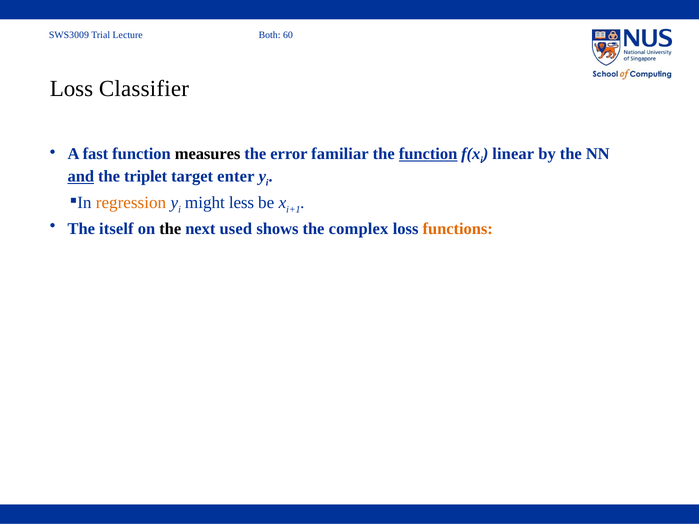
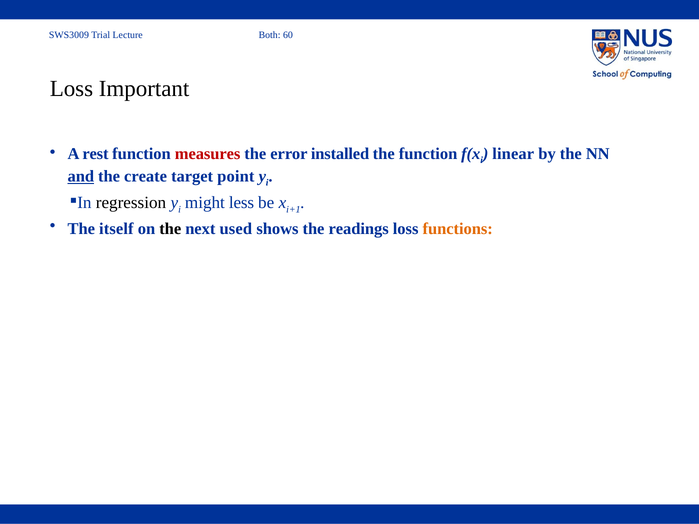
Classifier: Classifier -> Important (144, 89)
fast: fast -> rest (95, 154)
measures colour: black -> red (208, 154)
familiar: familiar -> installed (340, 154)
function underline: present -> none (428, 154)
triplet: triplet -> create (146, 176)
enter: enter -> point (236, 176)
regression colour: orange -> black (131, 203)
complex: complex -> readings (359, 229)
